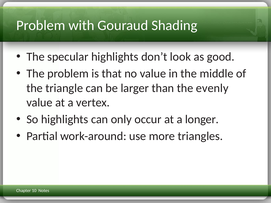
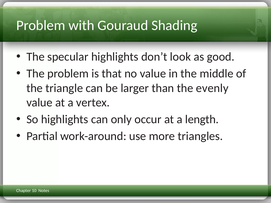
longer: longer -> length (202, 120)
